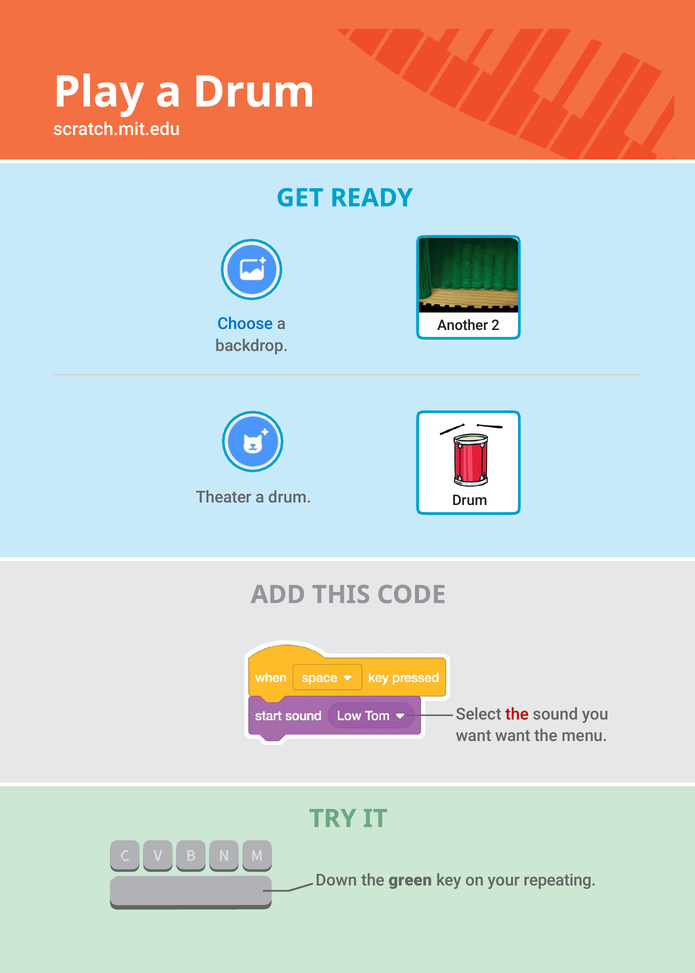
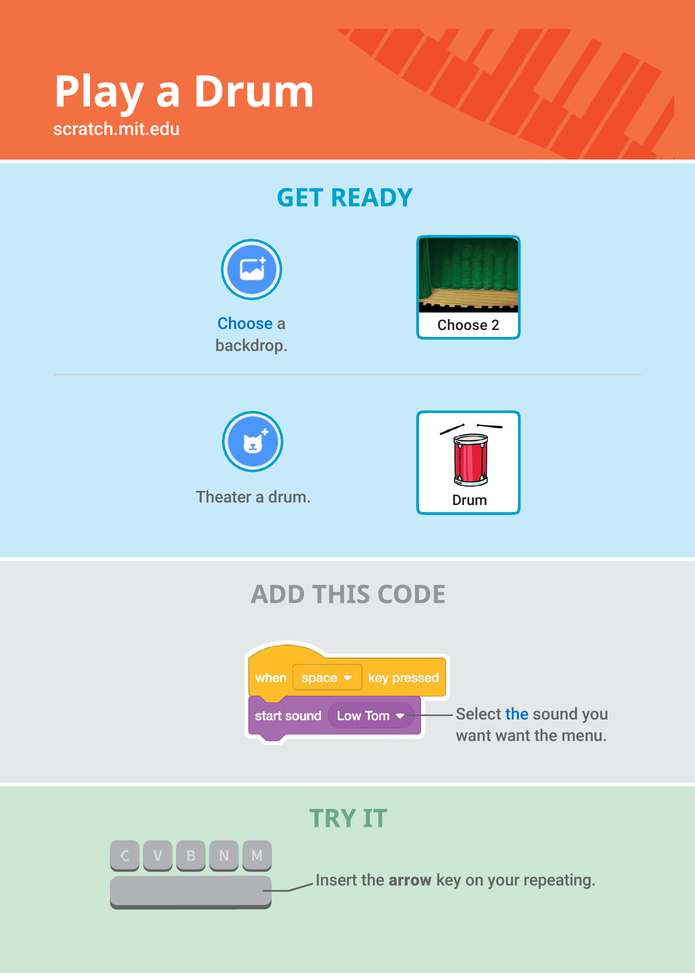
Another: Another -> Choose (463, 325)
the colour: red -> blue (517, 714)
Down: Down -> Insert (336, 881)
green: green -> arrow (410, 881)
